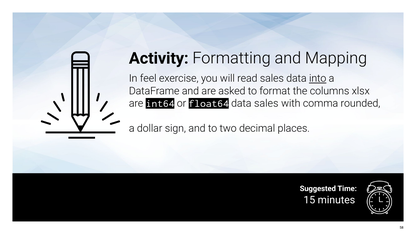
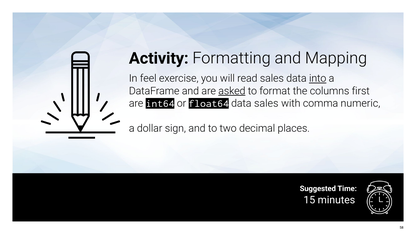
asked underline: none -> present (232, 91)
xlsx: xlsx -> first (361, 91)
rounded: rounded -> numeric (360, 103)
